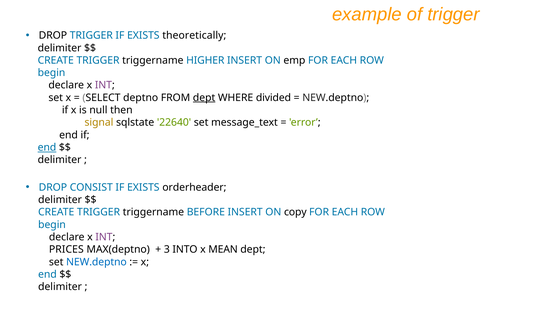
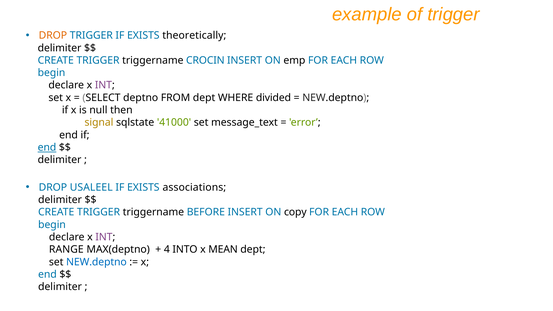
DROP colour: black -> orange (53, 35)
HIGHER: HIGHER -> CROCIN (205, 60)
dept underline: present -> none (204, 98)
22640: 22640 -> 41000 (174, 123)
CONSIST: CONSIST -> USALEEL (91, 187)
orderheader: orderheader -> associations (194, 187)
PRICES: PRICES -> RANGE (66, 250)
3: 3 -> 4 (167, 250)
